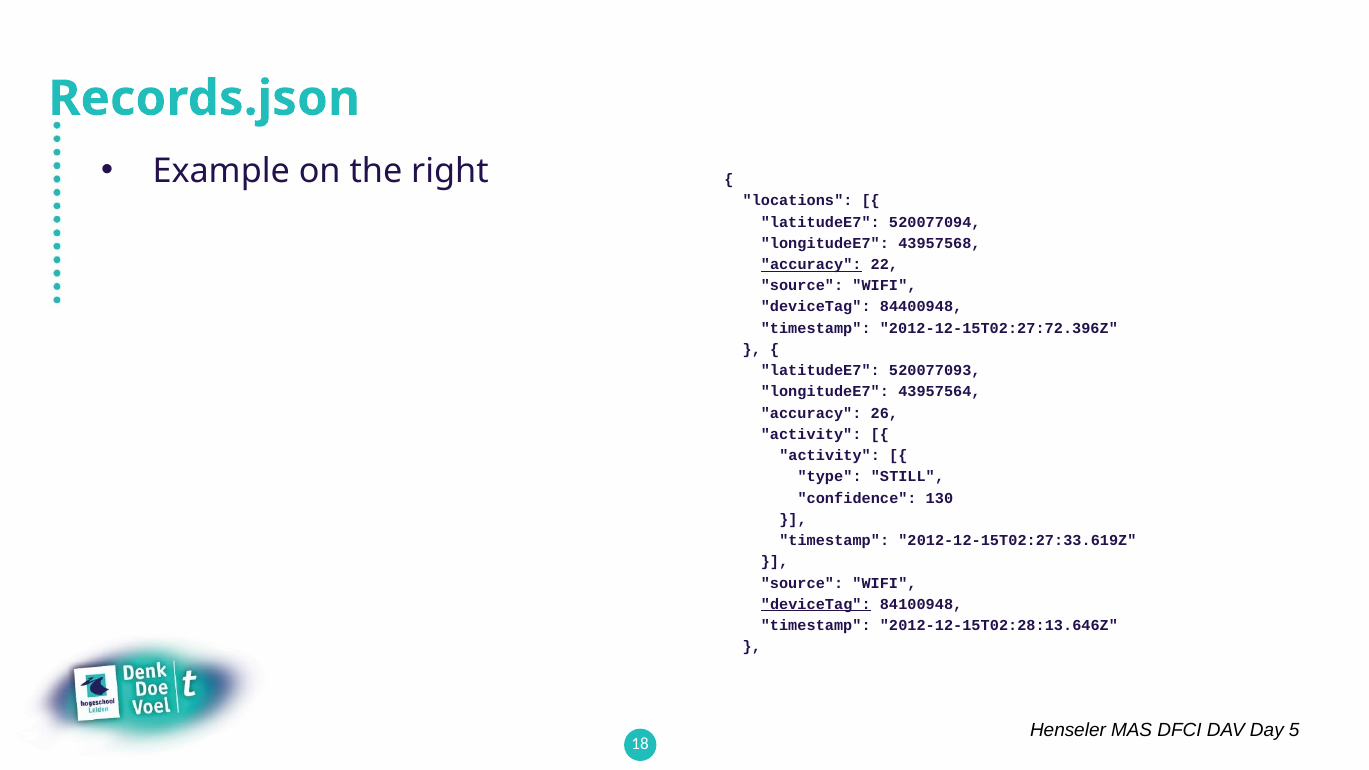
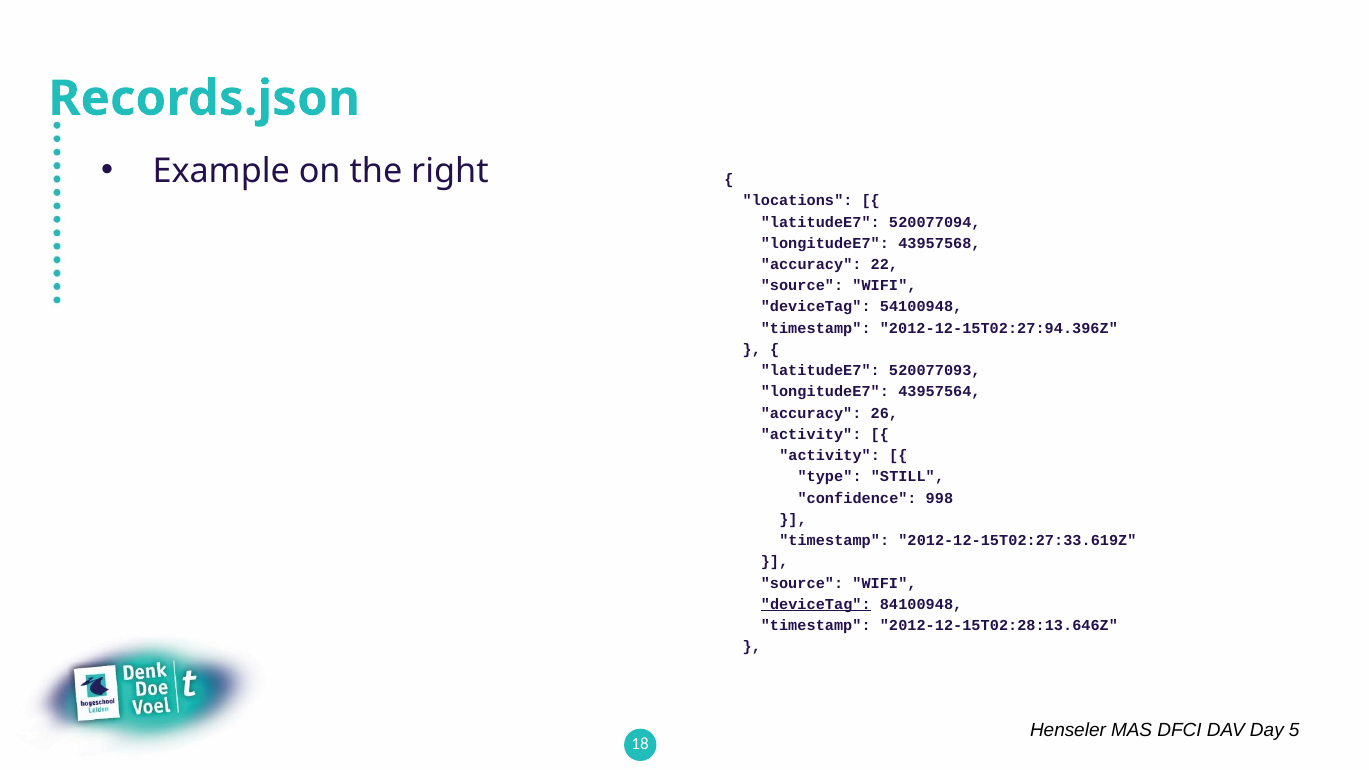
accuracy underline: present -> none (811, 265)
84400948: 84400948 -> 54100948 (921, 307)
2012-12-15T02:27:72.396Z: 2012-12-15T02:27:72.396Z -> 2012-12-15T02:27:94.396Z (999, 328)
130: 130 -> 998 (939, 498)
